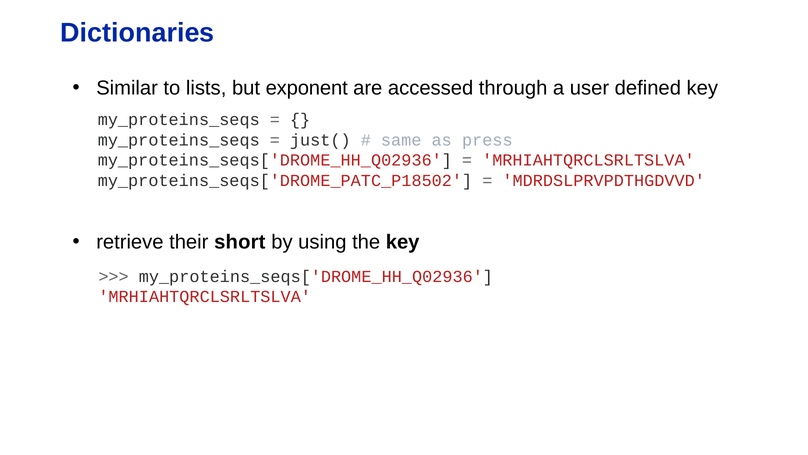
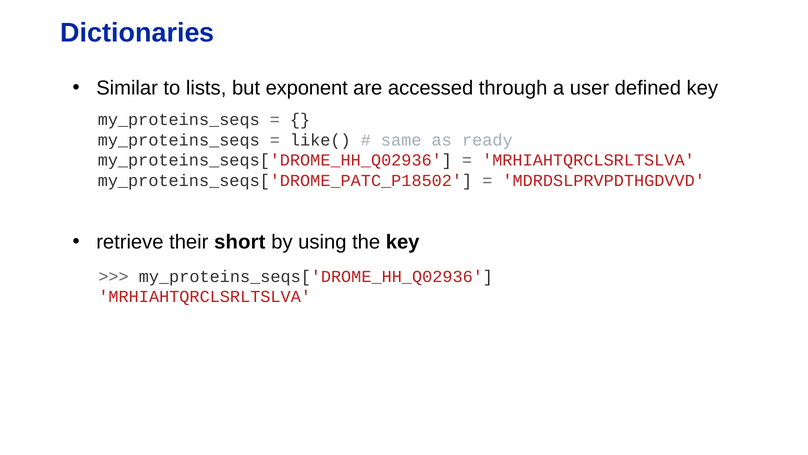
just(: just( -> like( (320, 140)
press: press -> ready (487, 140)
